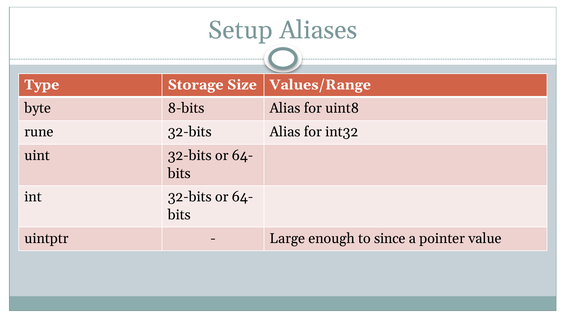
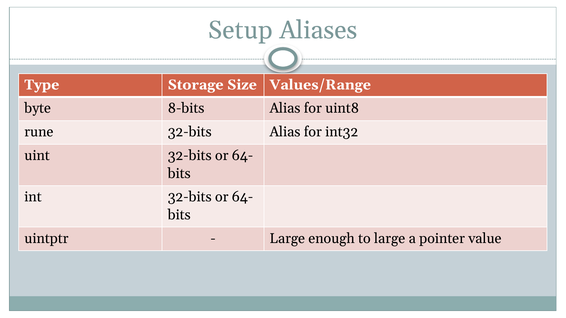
to since: since -> large (390, 239)
